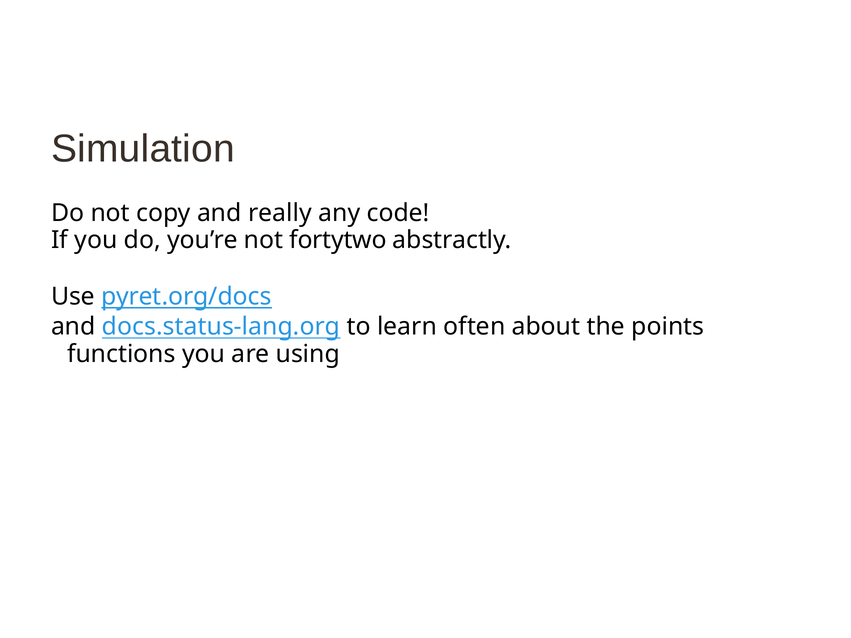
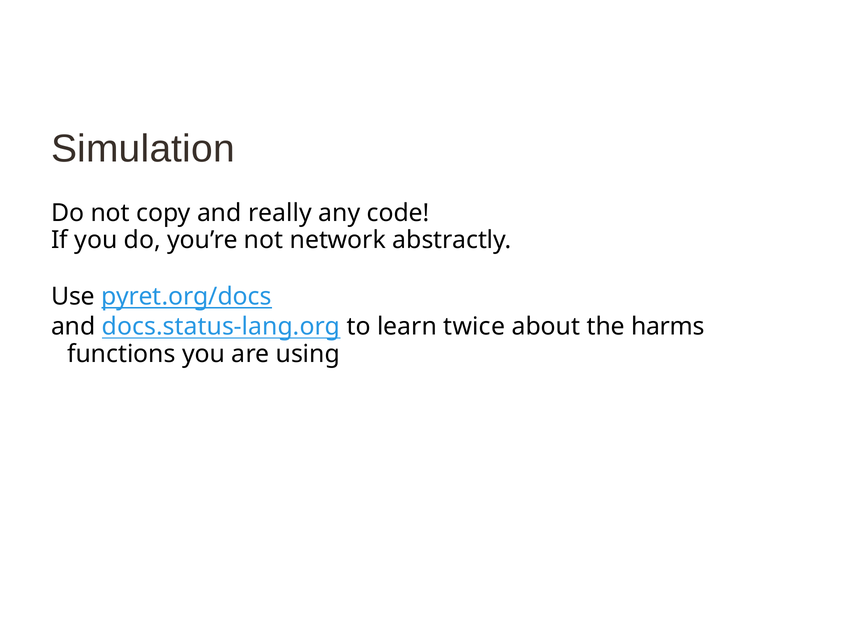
fortytwo: fortytwo -> network (338, 240)
often: often -> twice (474, 327)
points: points -> harms (668, 327)
